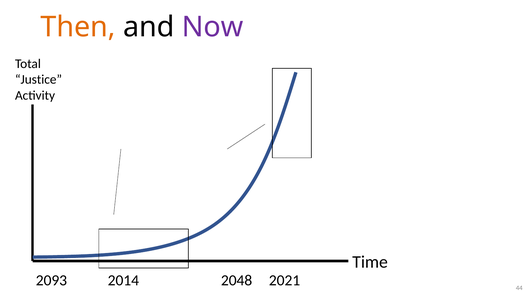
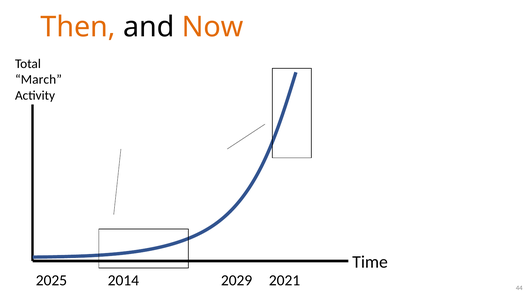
Now colour: purple -> orange (213, 27)
Justice: Justice -> March (38, 80)
2093: 2093 -> 2025 (51, 281)
2048: 2048 -> 2029 (237, 281)
